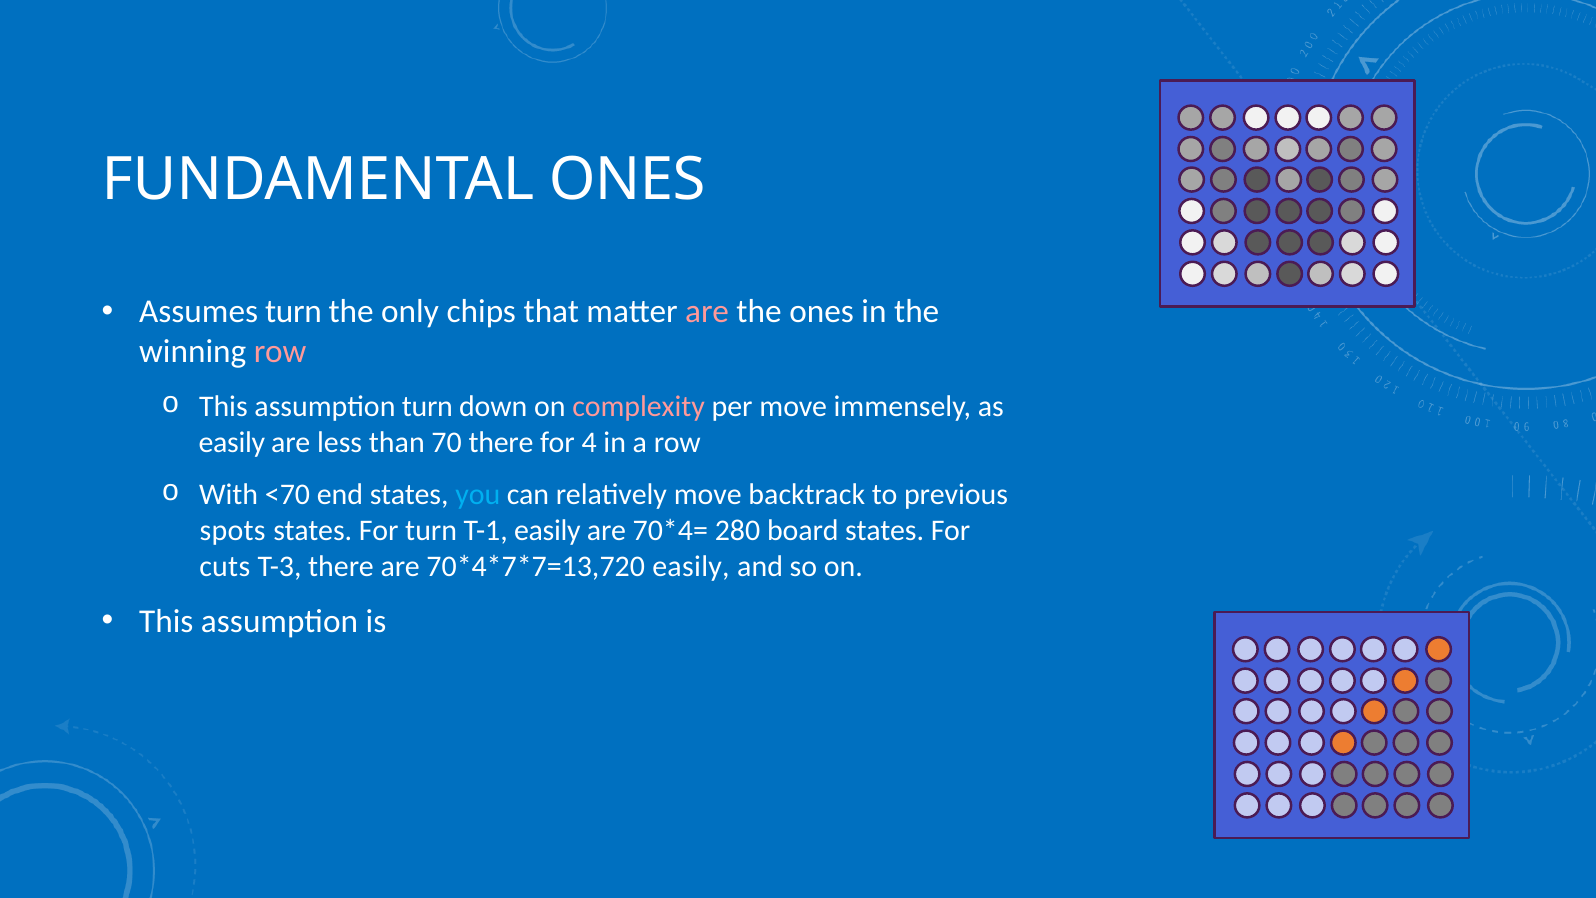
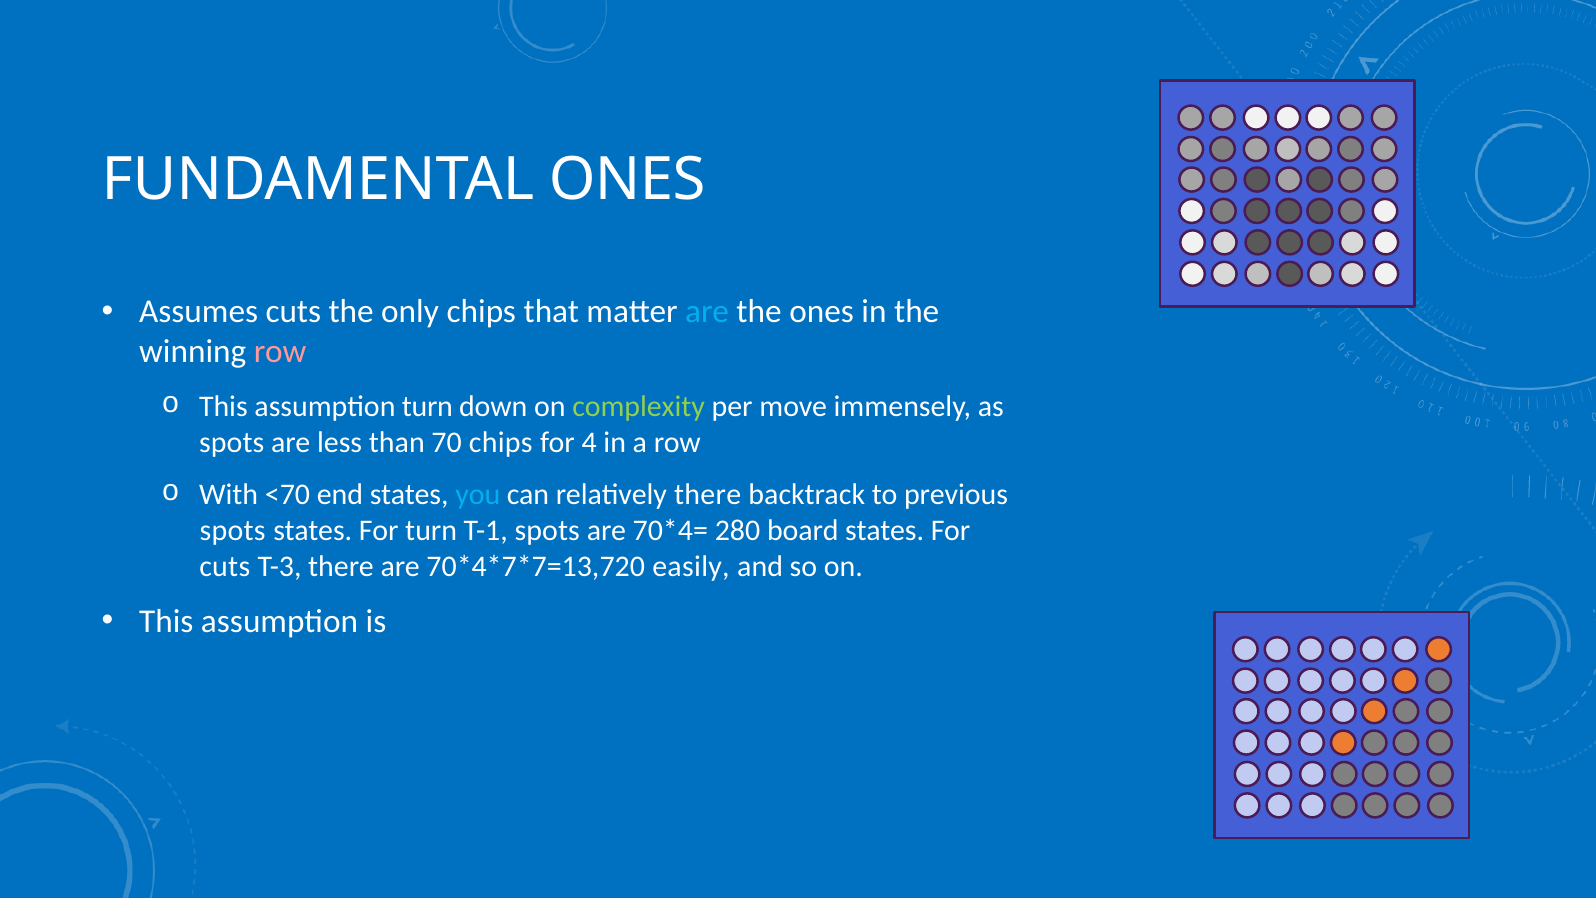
Assumes turn: turn -> cuts (293, 312)
are colour: pink -> light blue (707, 312)
complexity colour: pink -> light green (639, 406)
easily: easily -> spots (232, 442)
70 there: there -> chips (501, 442)
relatively move: move -> there (708, 495)
T-1 easily: easily -> spots (547, 530)
